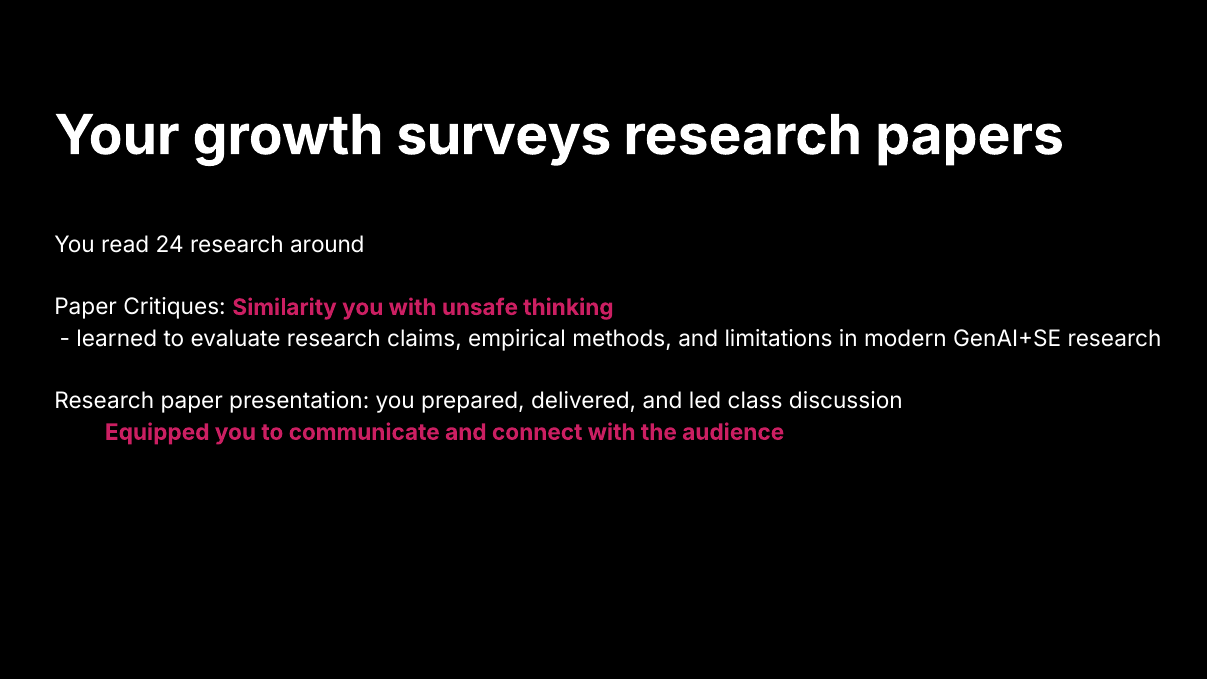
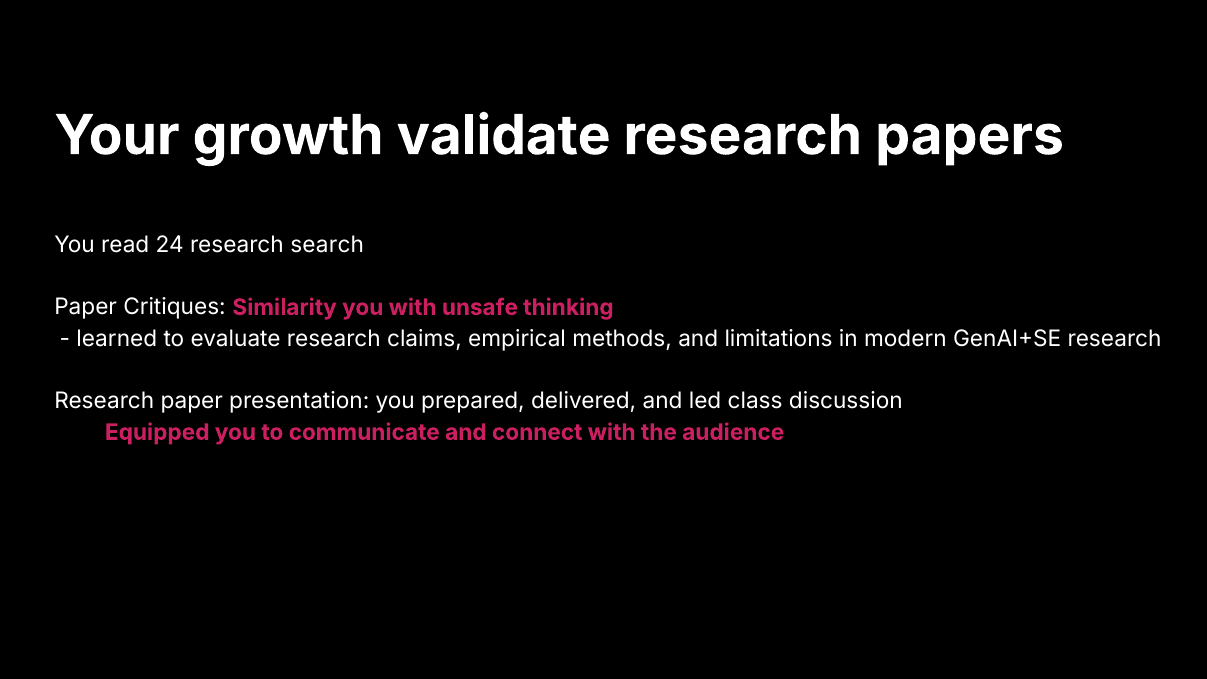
surveys: surveys -> validate (504, 136)
around: around -> search (327, 245)
